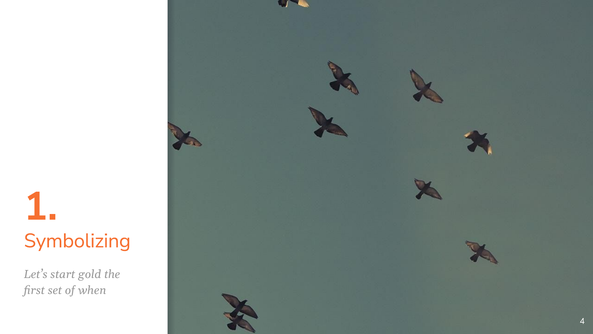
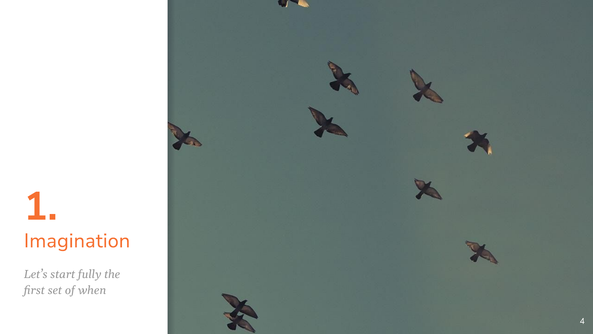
Symbolizing: Symbolizing -> Imagination (77, 241)
gold: gold -> fully (90, 274)
